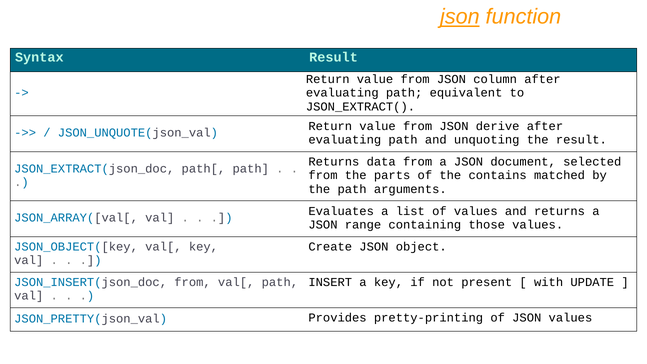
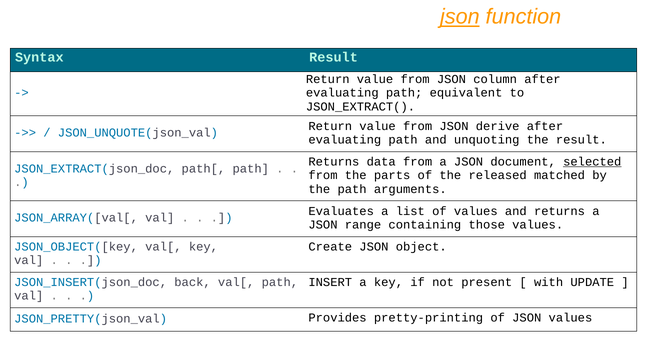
selected underline: none -> present (592, 162)
contains: contains -> released (498, 175)
from: from -> back (193, 282)
